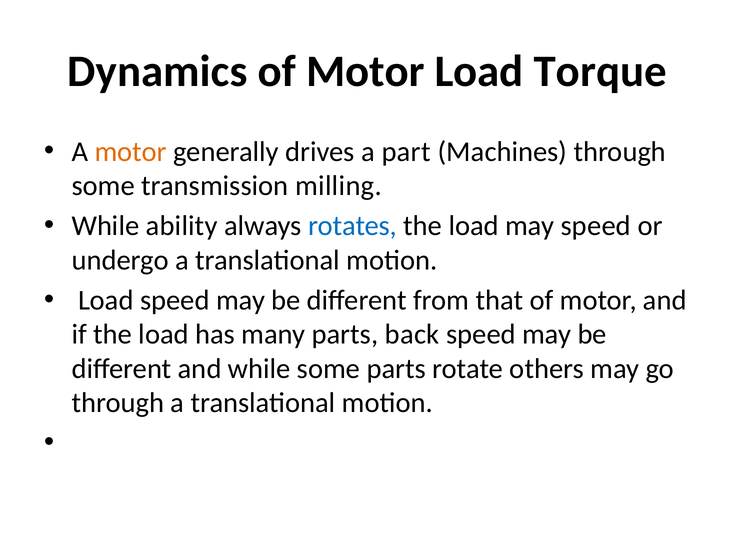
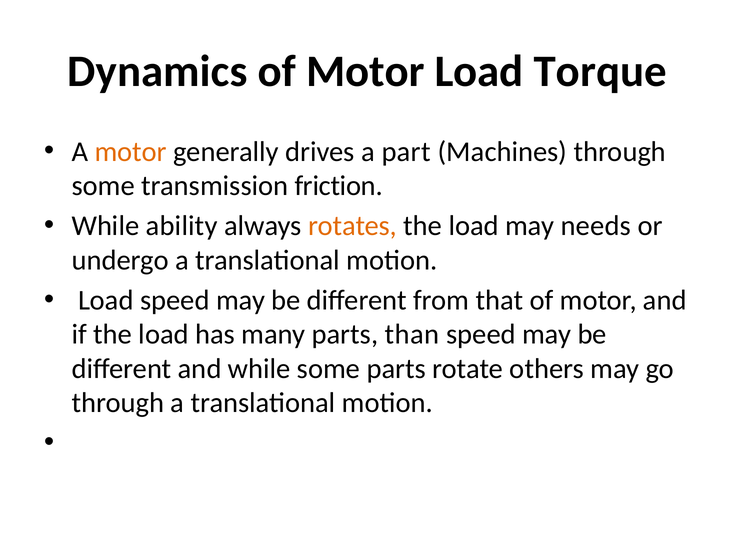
milling: milling -> friction (339, 186)
rotates colour: blue -> orange (353, 226)
may speed: speed -> needs (596, 226)
back: back -> than (412, 334)
